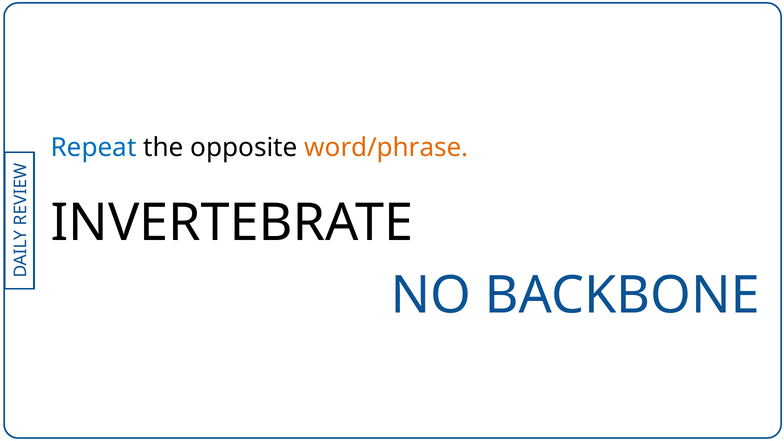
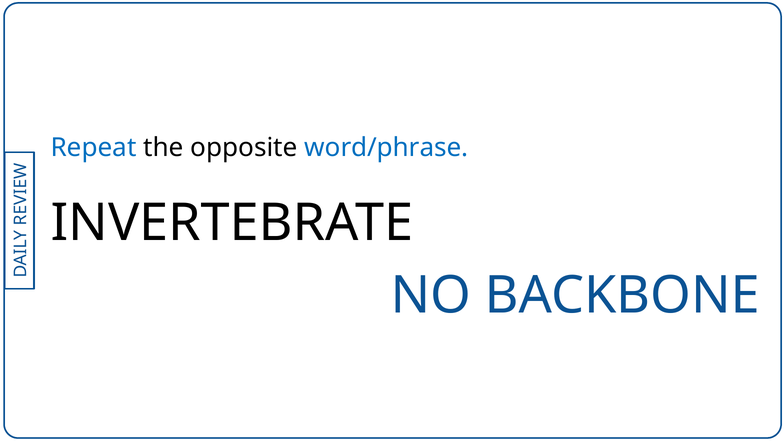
word/phrase colour: orange -> blue (386, 148)
